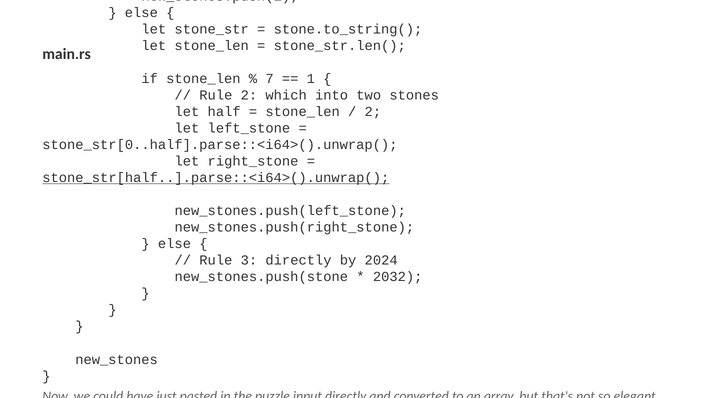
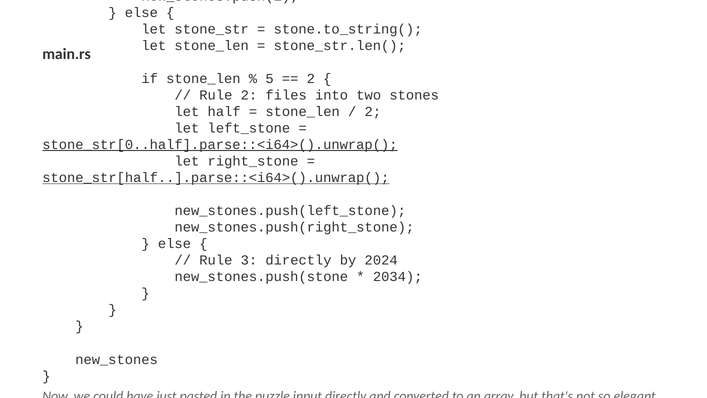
7: 7 -> 5 (270, 79)
1: 1 -> 2 (311, 79)
which: which -> files (286, 95)
stone_str[0..half].parse::<i64>().unwrap( underline: none -> present (220, 145)
2032: 2032 -> 2034 (398, 277)
